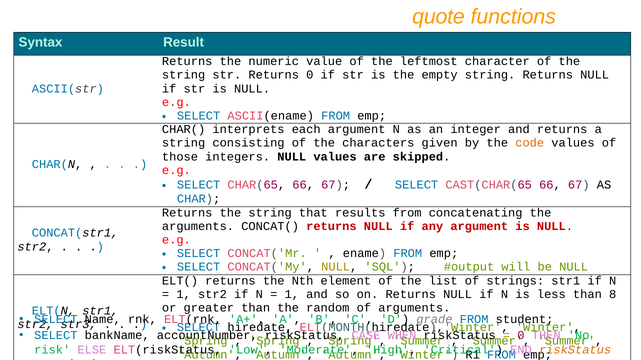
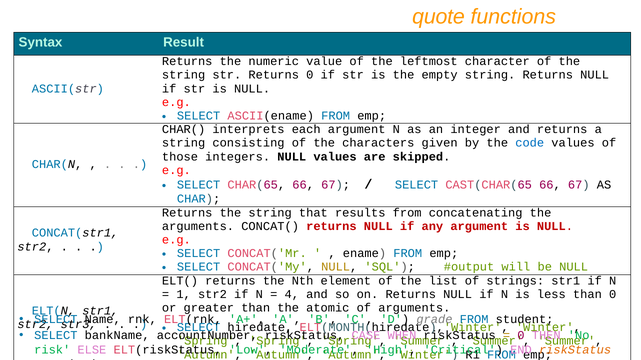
code colour: orange -> blue (530, 143)
1: 1 -> 4 (292, 295)
than 8: 8 -> 0 (613, 295)
random: random -> atomic (328, 308)
